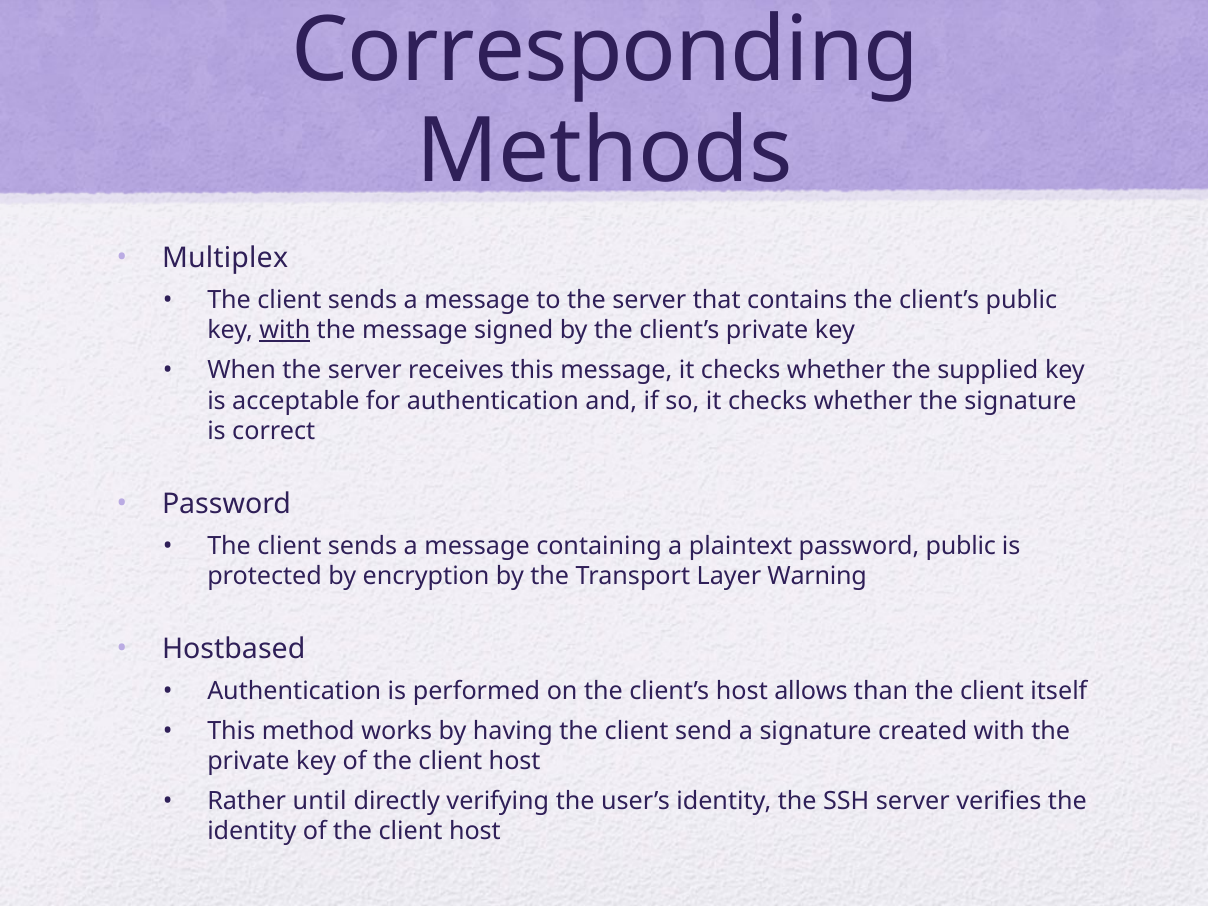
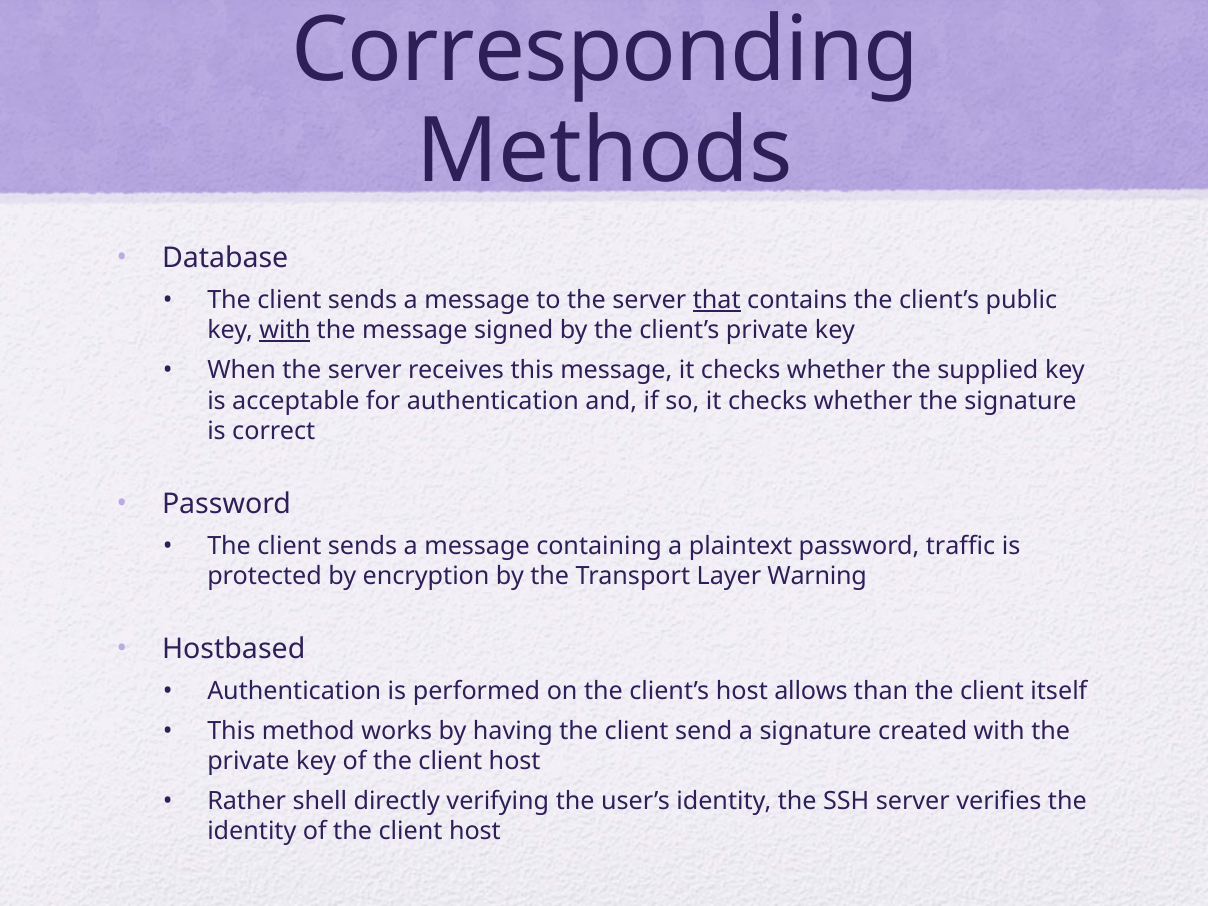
Multiplex: Multiplex -> Database (225, 258)
that underline: none -> present (717, 300)
password public: public -> traffic (961, 546)
until: until -> shell (320, 801)
